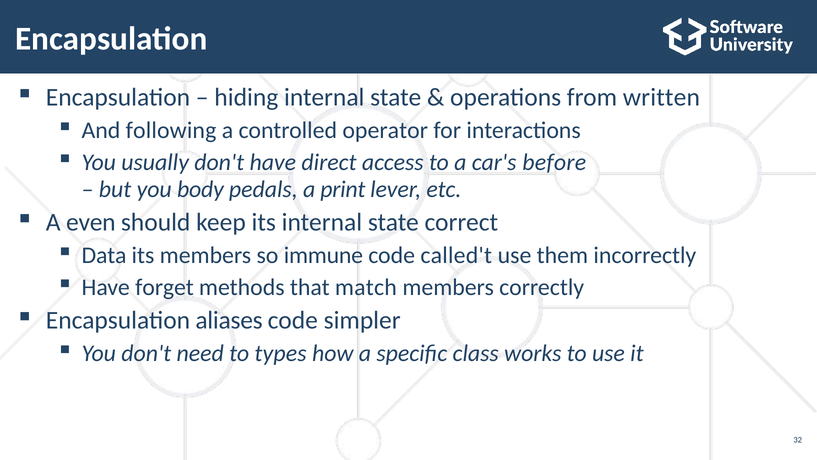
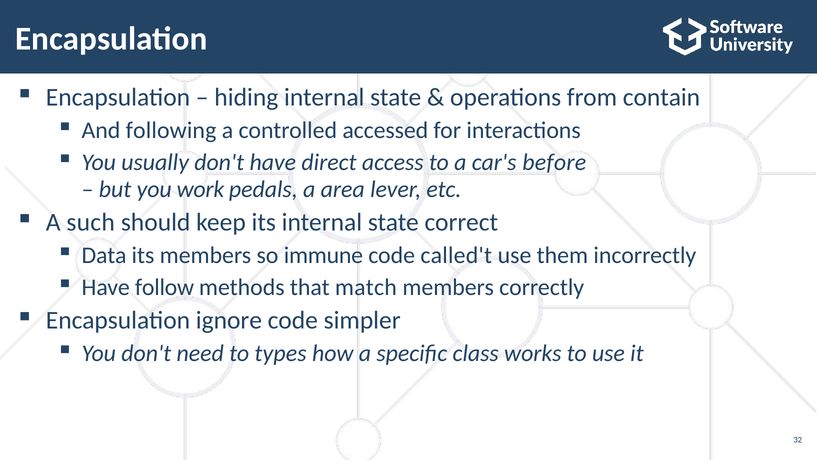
written: written -> contain (661, 97)
operator: operator -> accessed (385, 130)
body: body -> work (200, 189)
print: print -> area (343, 189)
even: even -> such (91, 222)
forget: forget -> follow (164, 287)
aliases: aliases -> ignore (229, 320)
